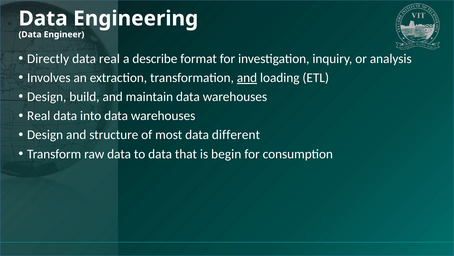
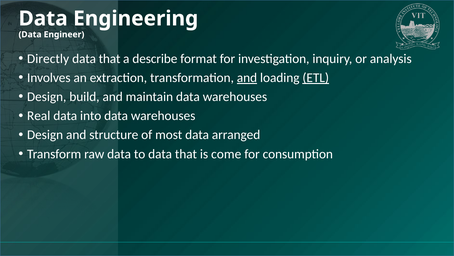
real: real -> that (110, 59)
ETL underline: none -> present (316, 78)
different: different -> arranged (236, 135)
begin: begin -> come (226, 154)
